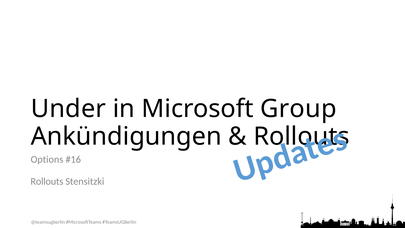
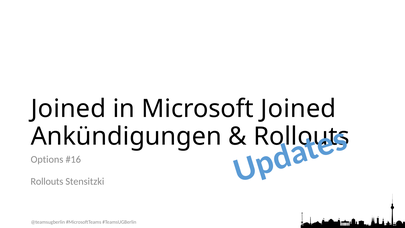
Under: Under -> Joined (68, 109)
Microsoft Group: Group -> Joined (298, 109)
